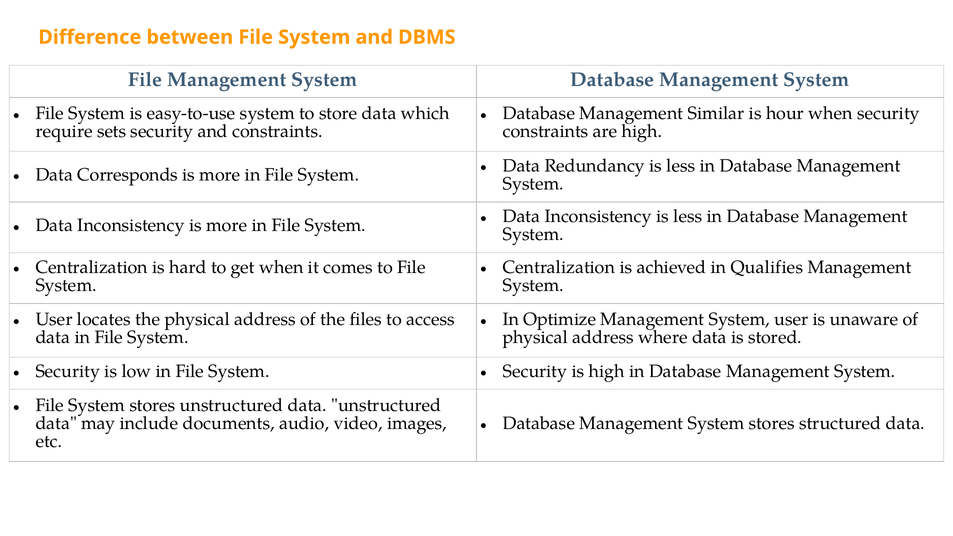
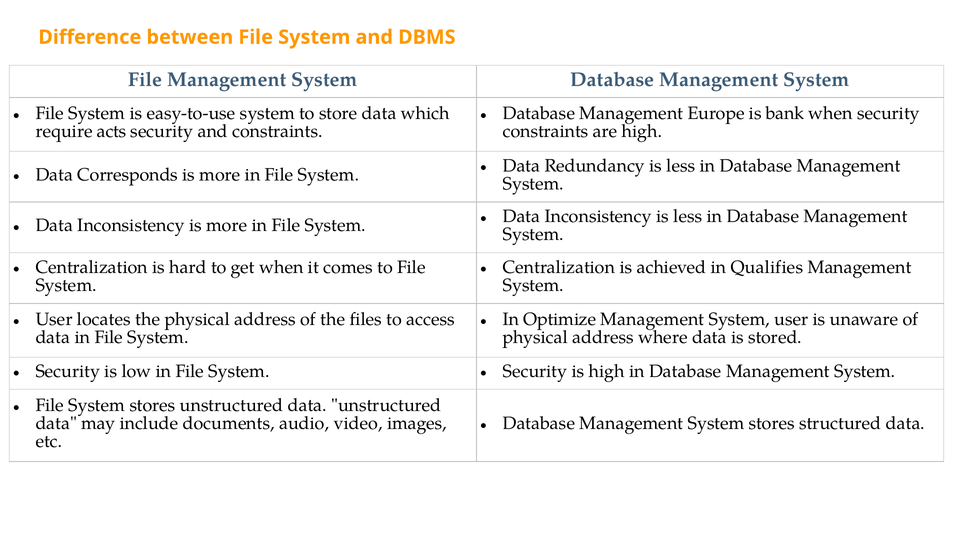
Similar: Similar -> Europe (716, 113)
hour: hour -> bank (785, 113)
sets: sets -> acts (112, 131)
